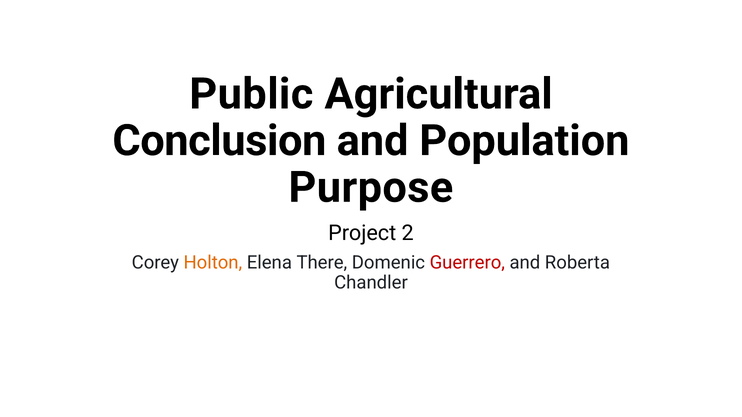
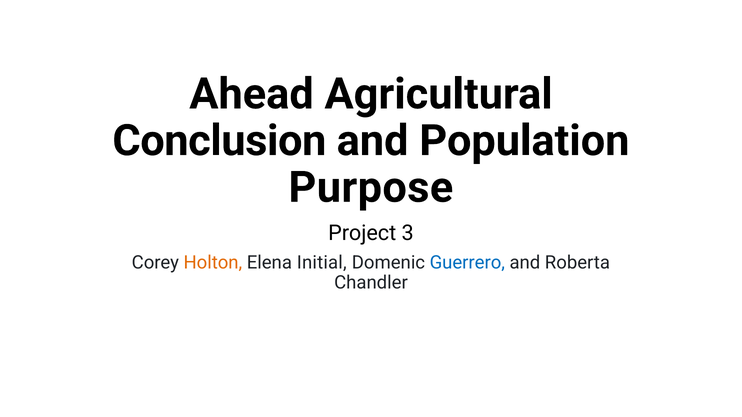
Public: Public -> Ahead (252, 94)
2: 2 -> 3 (408, 234)
There: There -> Initial (322, 263)
Guerrero colour: red -> blue (467, 263)
